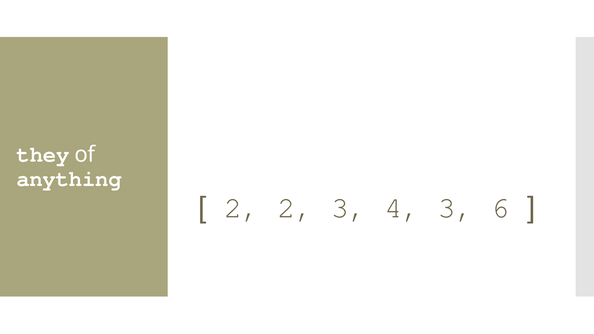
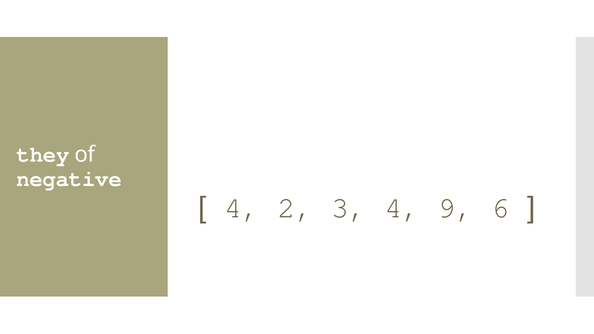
anything: anything -> negative (69, 179)
2: 2 -> 4 (242, 208)
4 3: 3 -> 9 (456, 208)
